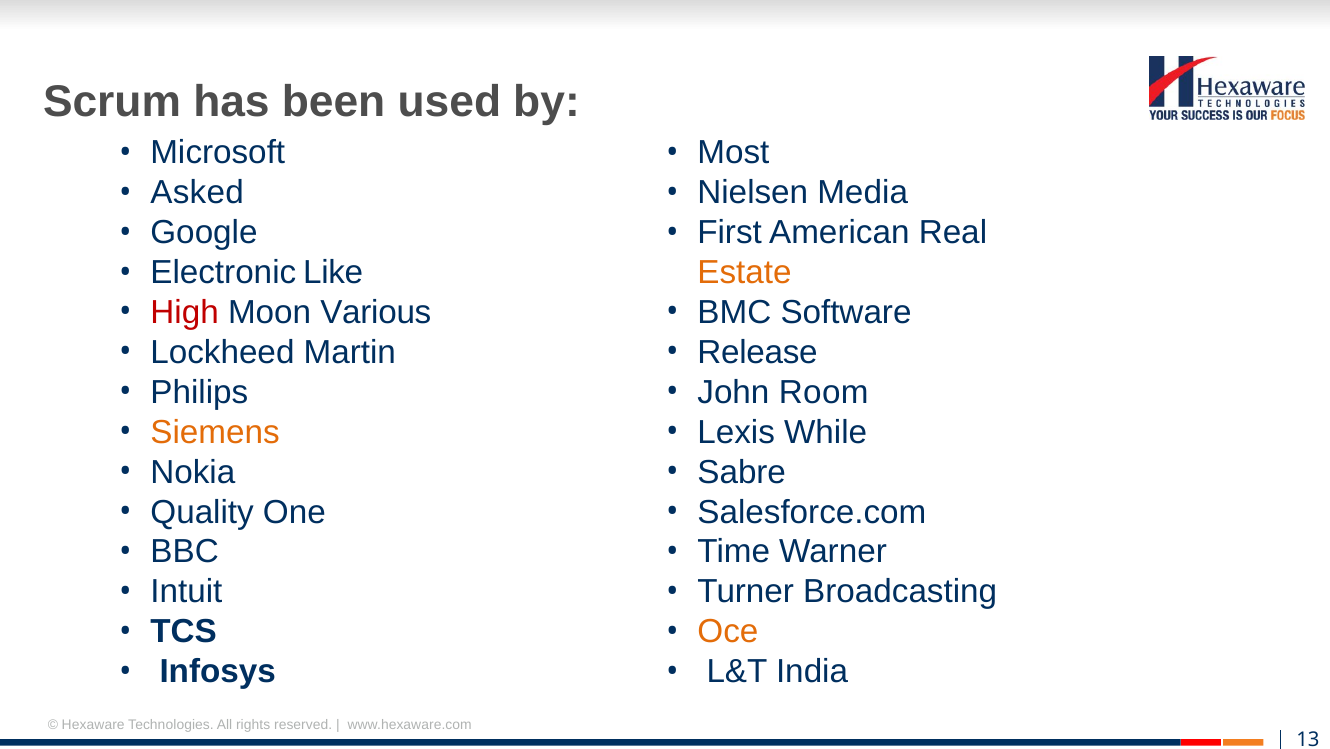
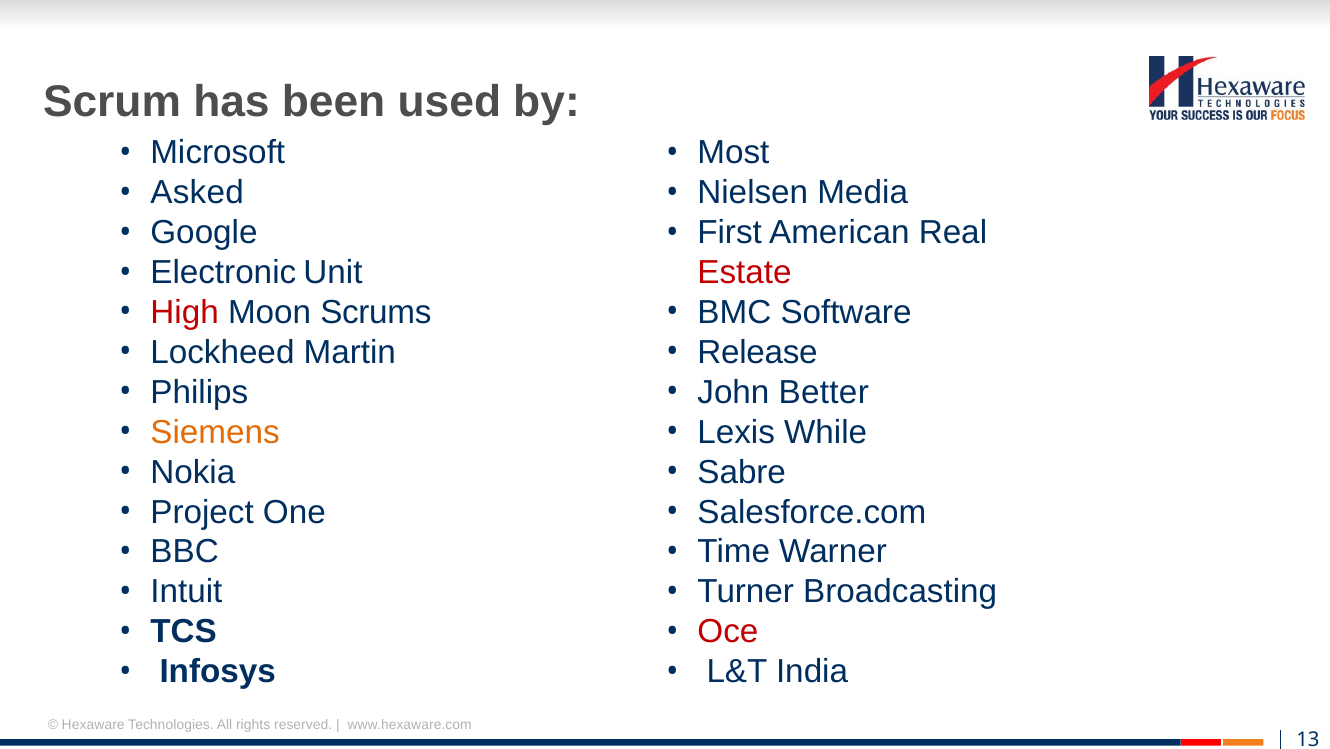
Estate colour: orange -> red (744, 273)
Like: Like -> Unit (333, 273)
Various: Various -> Scrums (376, 312)
Room: Room -> Better (824, 392)
Quality: Quality -> Project (202, 512)
Oce colour: orange -> red (728, 632)
